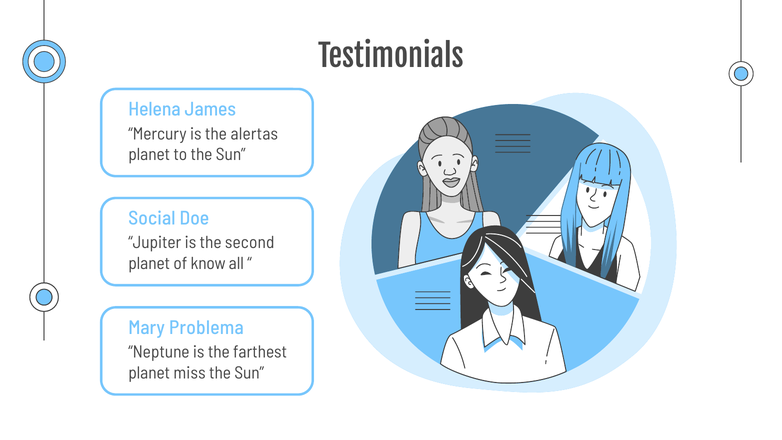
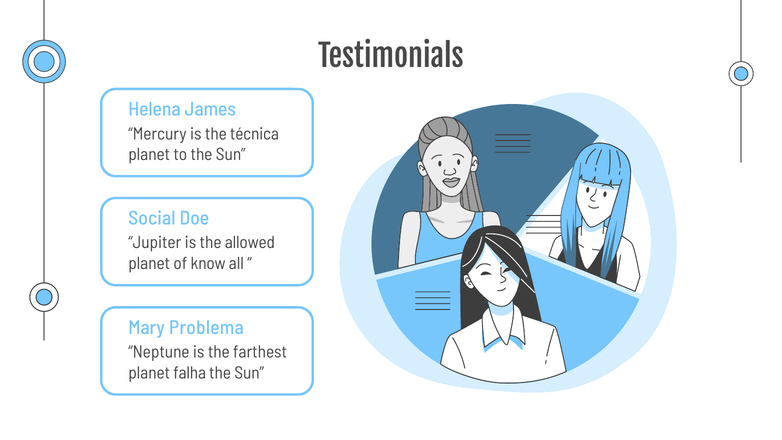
alertas: alertas -> técnica (254, 134)
second: second -> allowed (250, 243)
miss: miss -> falha (190, 373)
